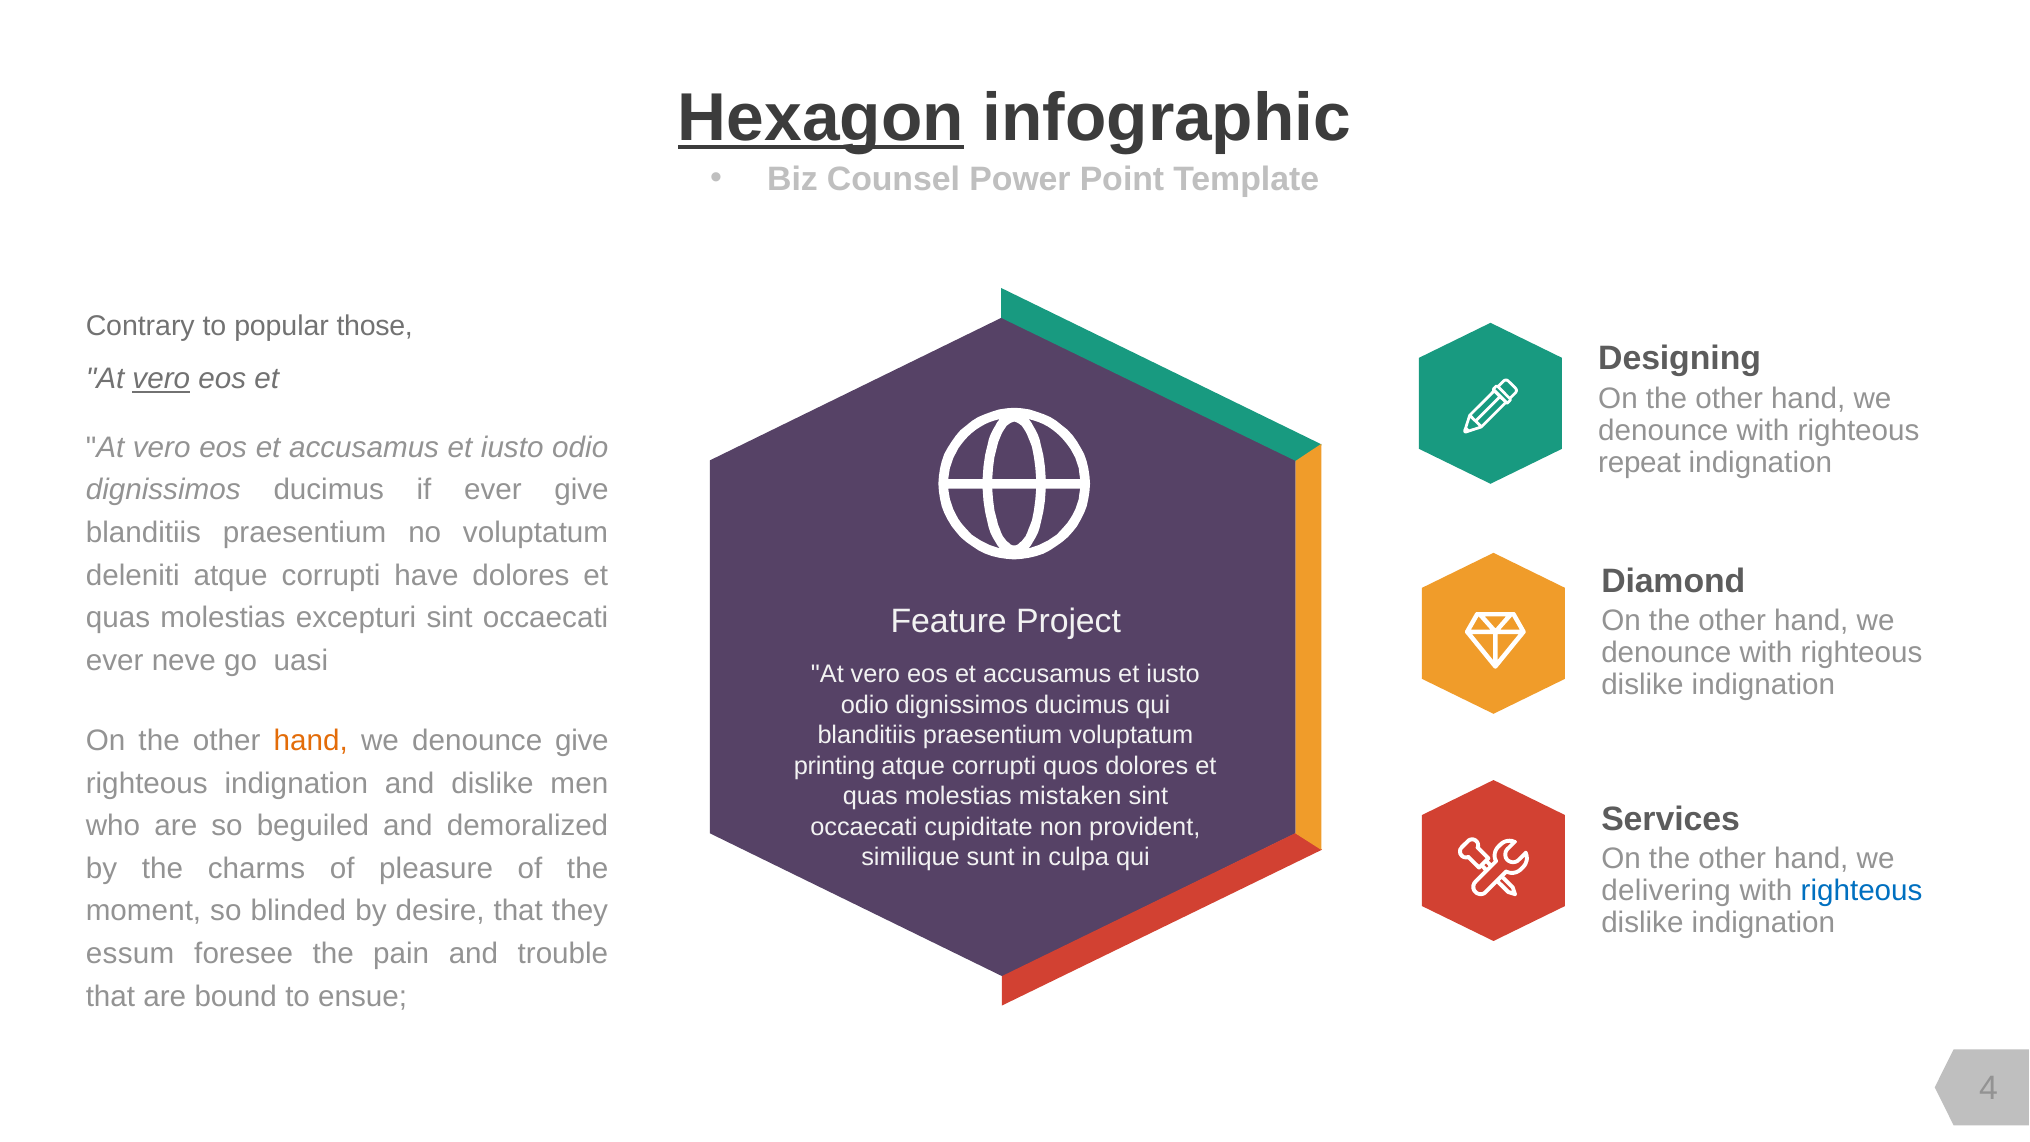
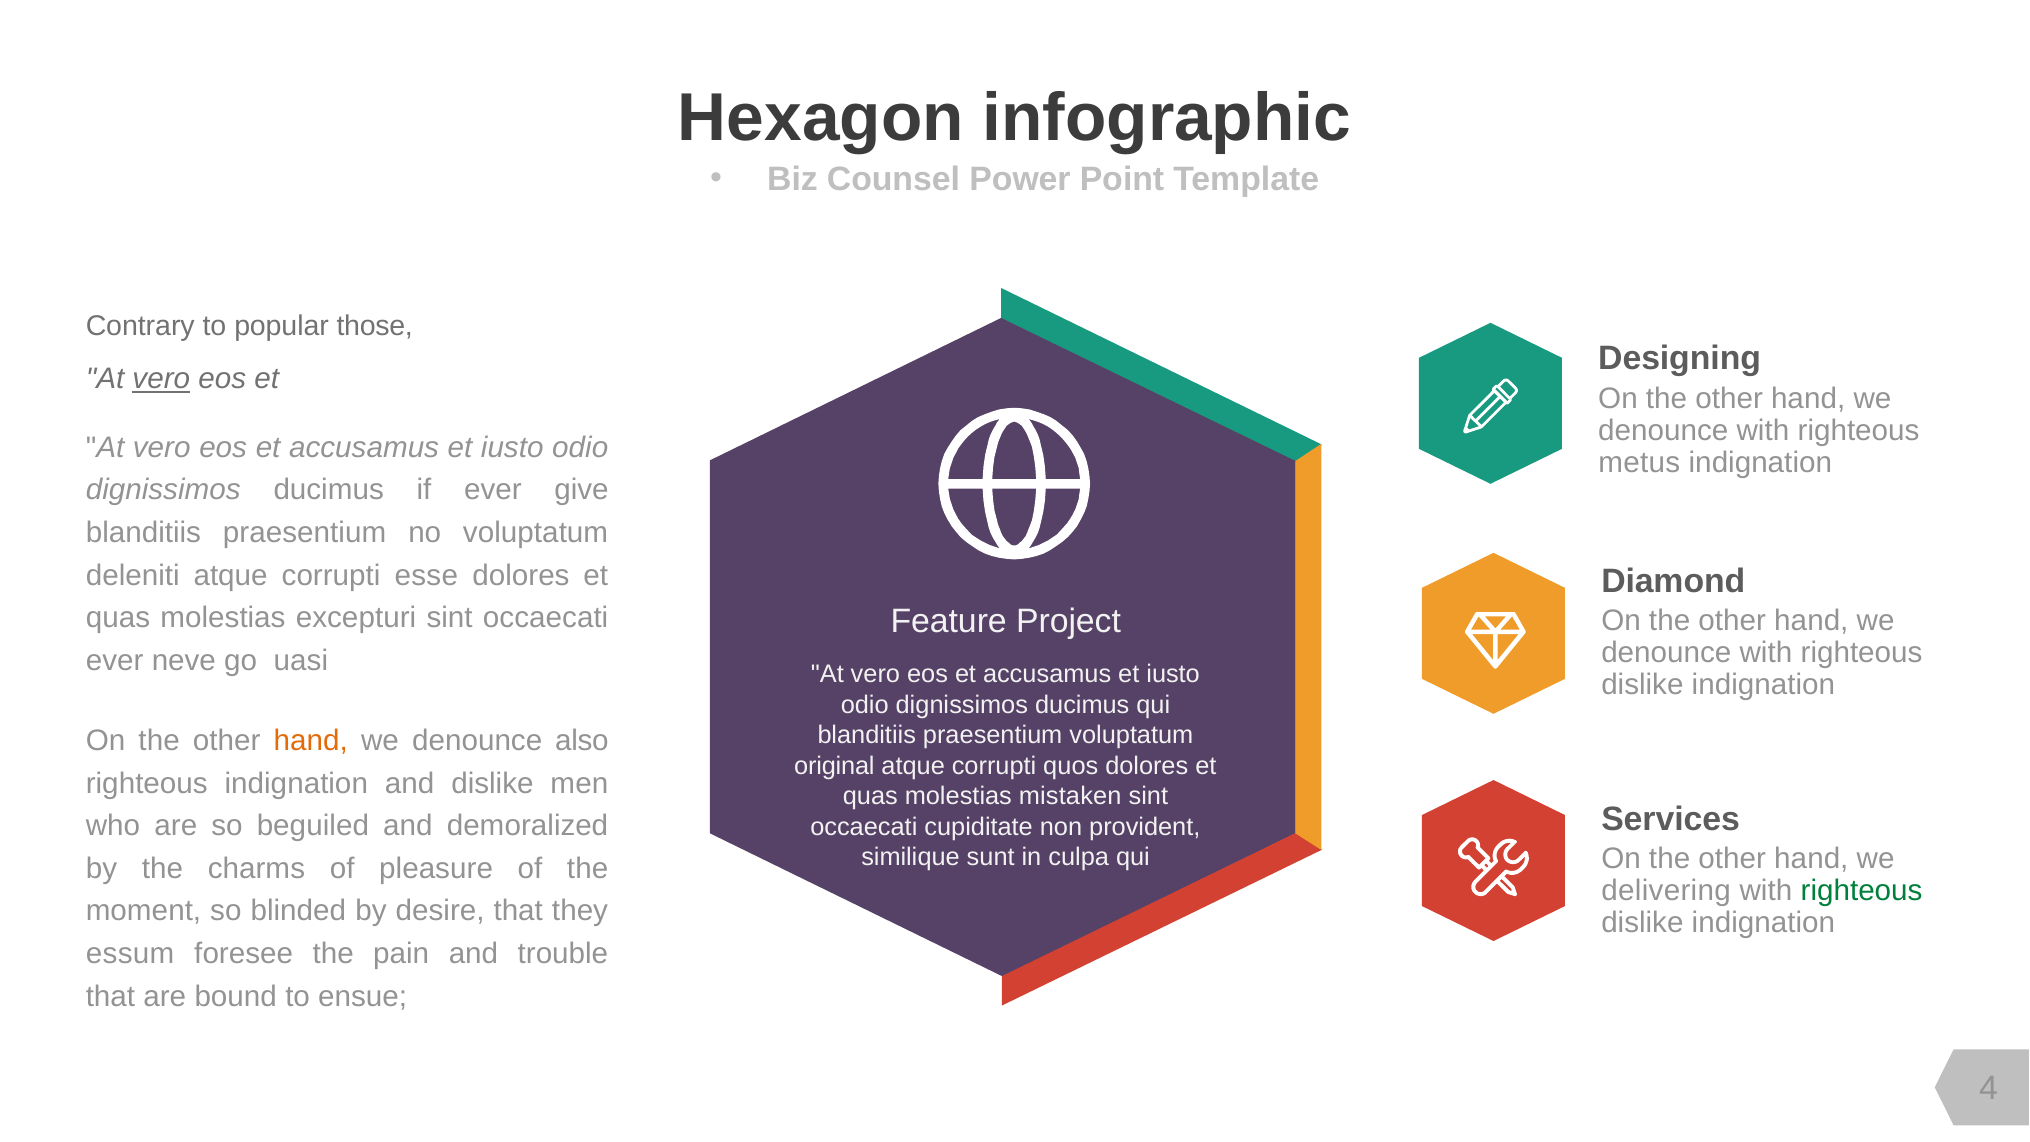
Hexagon underline: present -> none (821, 118)
repeat: repeat -> metus (1639, 463)
have: have -> esse (426, 575)
denounce give: give -> also (582, 741)
printing: printing -> original (834, 766)
righteous colour: blue -> green (1862, 891)
